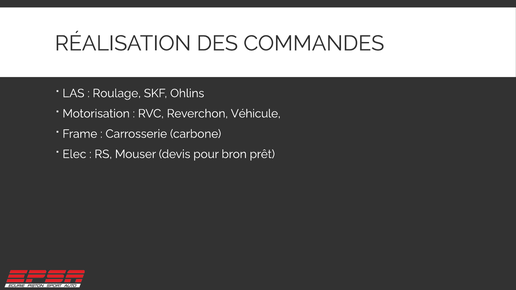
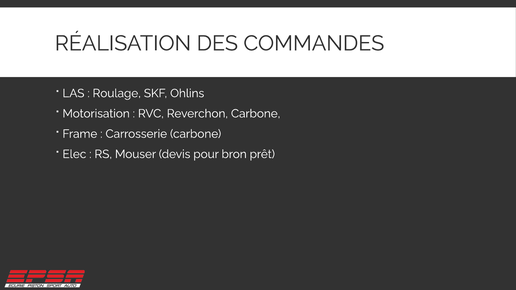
Reverchon Véhicule: Véhicule -> Carbone (256, 114)
